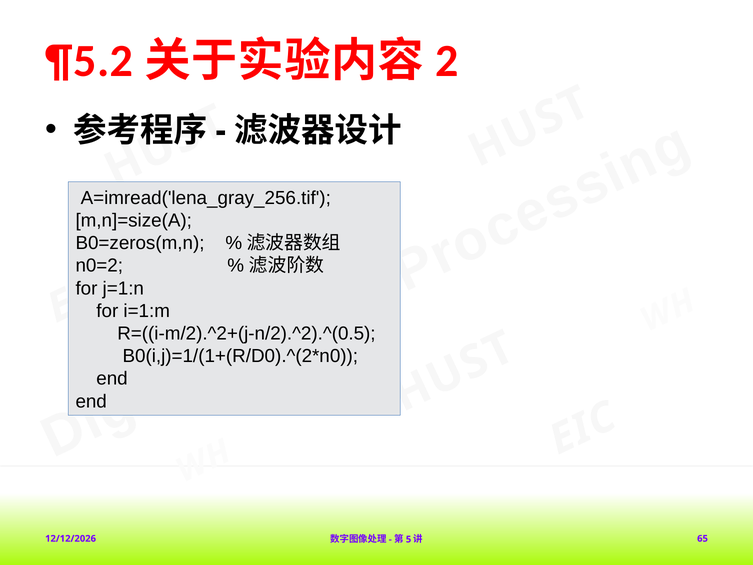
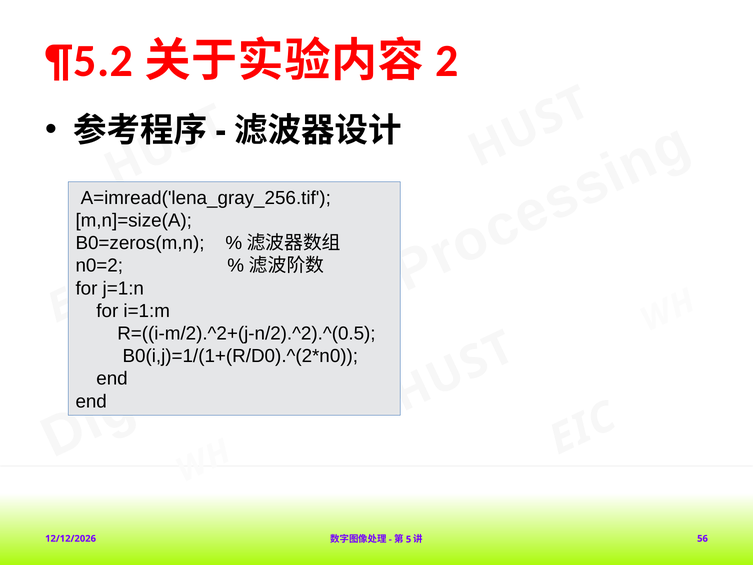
65: 65 -> 56 (703, 538)
